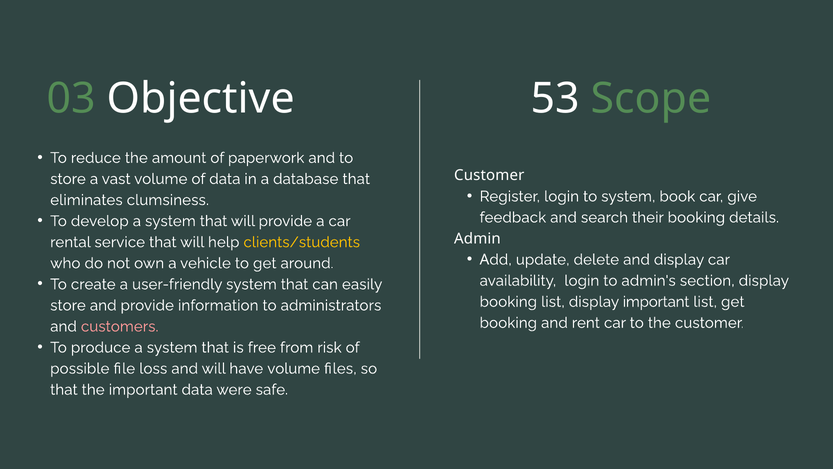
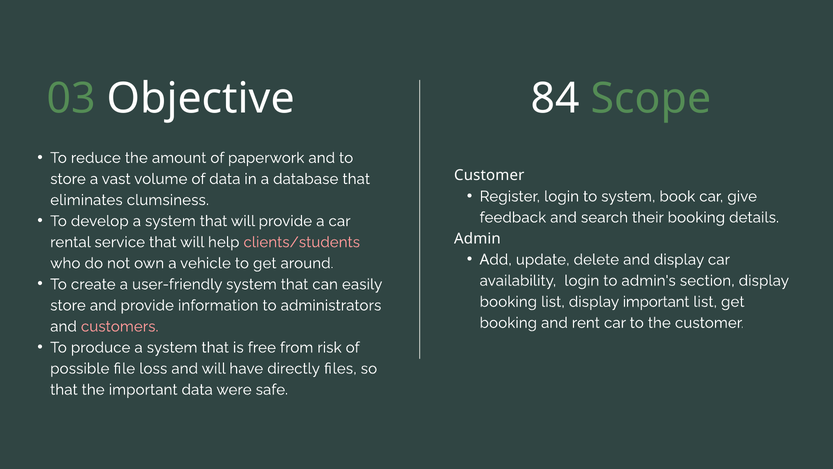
53: 53 -> 84 (555, 99)
clients/students colour: yellow -> pink (302, 242)
have volume: volume -> directly (294, 368)
